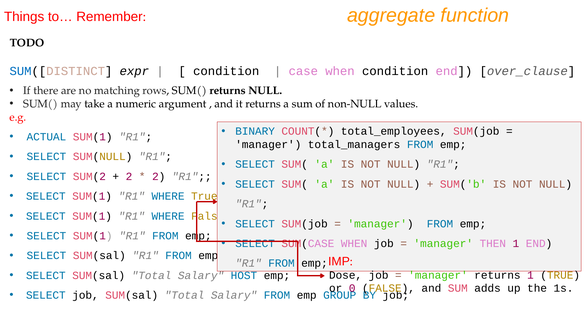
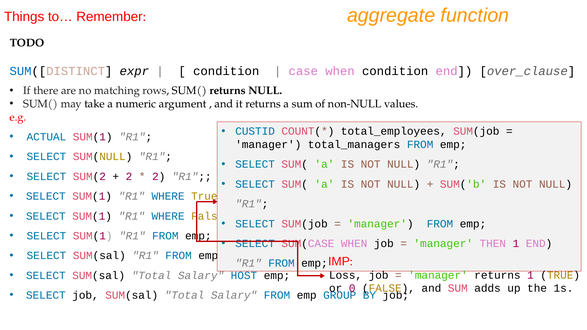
BINARY: BINARY -> CUSTID (255, 131)
Dose: Dose -> Loss (346, 275)
